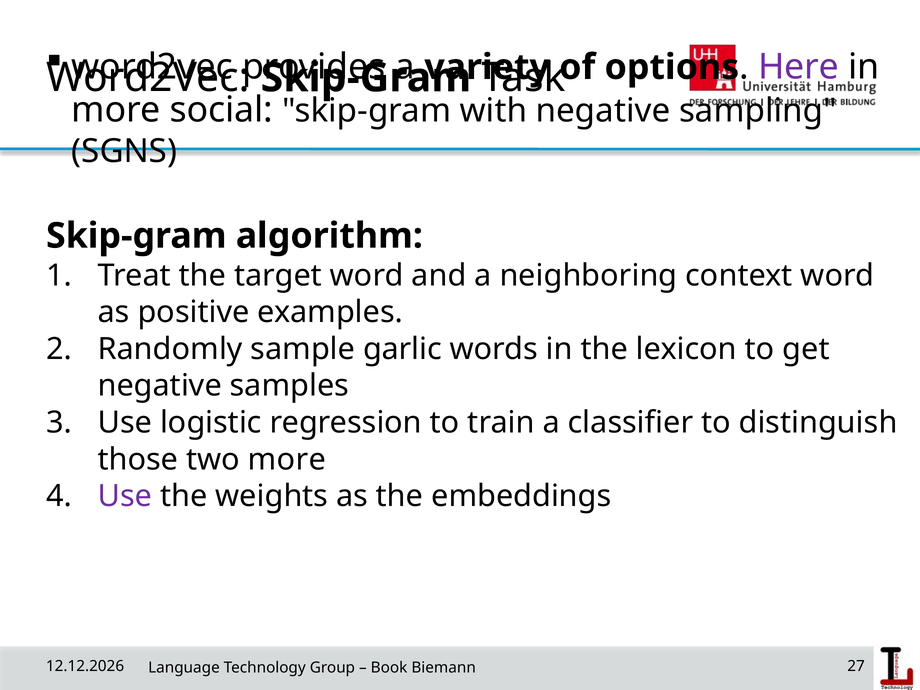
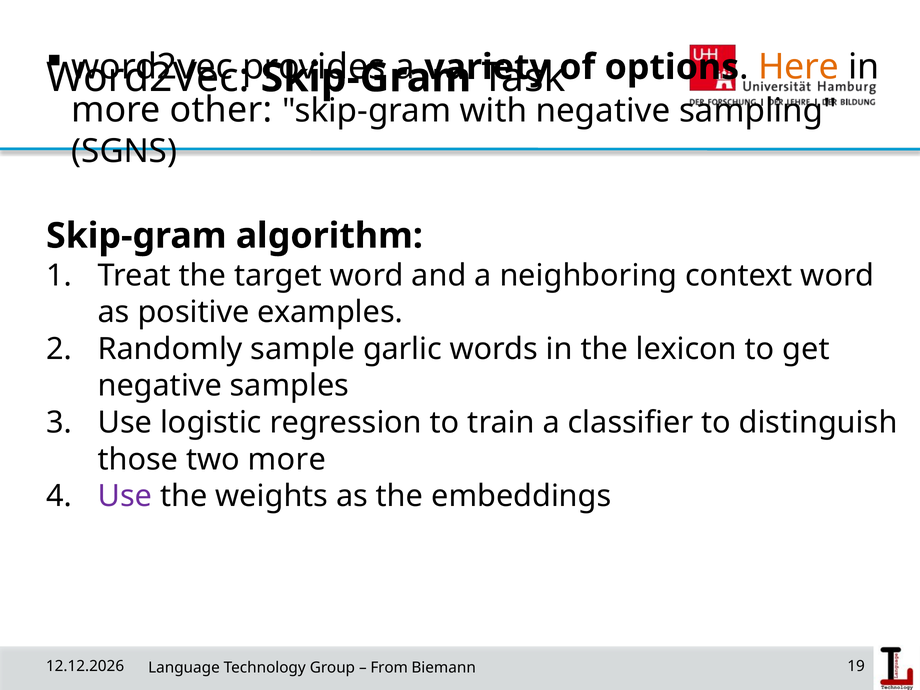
Here colour: purple -> orange (799, 67)
social: social -> other (221, 110)
Book: Book -> From (389, 668)
27: 27 -> 19 (856, 666)
